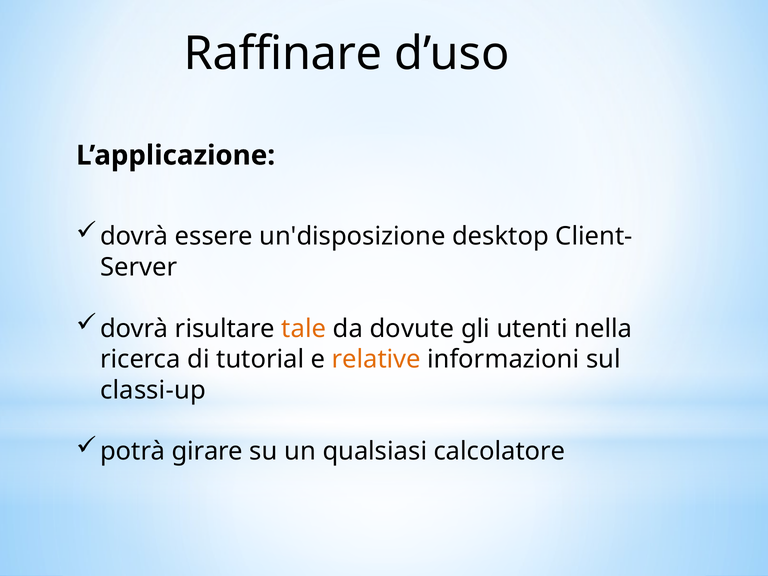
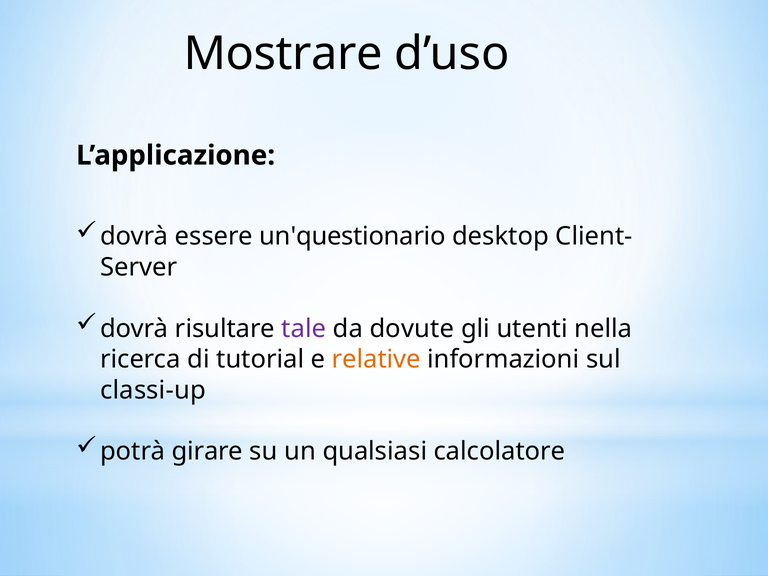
Raffinare: Raffinare -> Mostrare (283, 54)
un'disposizione: un'disposizione -> un'questionario (353, 236)
tale colour: orange -> purple (304, 329)
